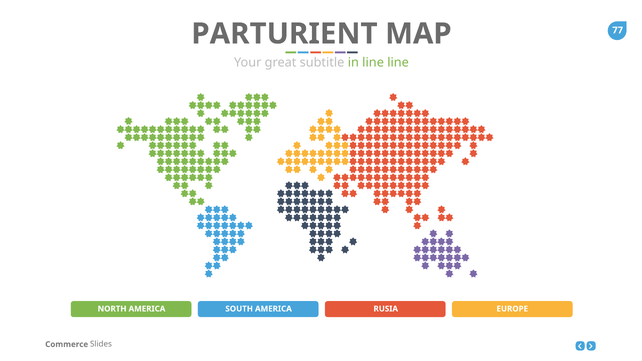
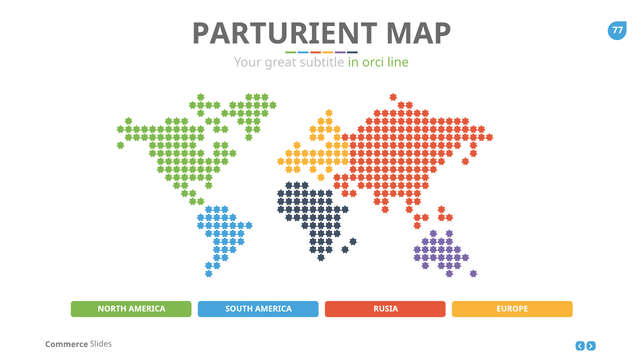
in line: line -> orci (373, 63)
